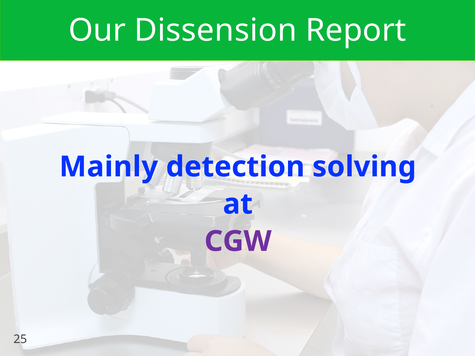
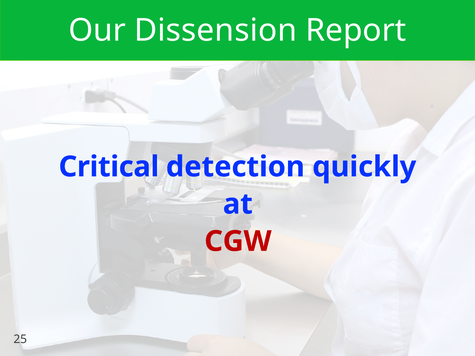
Mainly: Mainly -> Critical (109, 167)
solving: solving -> quickly (364, 167)
CGW colour: purple -> red (238, 241)
